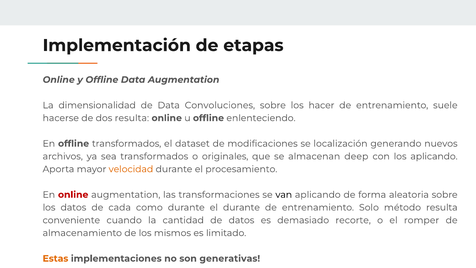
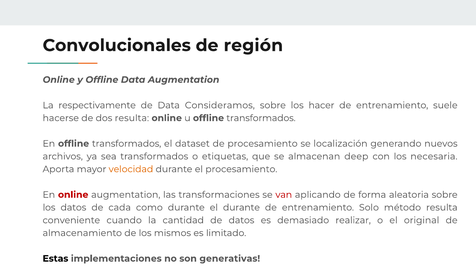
Implementación: Implementación -> Convolucionales (117, 45)
etapas: etapas -> región (253, 45)
dimensionalidad: dimensionalidad -> respectivamente (97, 105)
Convoluciones: Convoluciones -> Consideramos (220, 105)
u offline enlenteciendo: enlenteciendo -> transformados (261, 118)
de modificaciones: modificaciones -> procesamiento (263, 143)
originales: originales -> etiquetas (225, 156)
los aplicando: aplicando -> necesaria (434, 156)
van colour: black -> red (284, 195)
recorte: recorte -> realizar (353, 220)
romper: romper -> original (422, 220)
Estas colour: orange -> black (55, 258)
